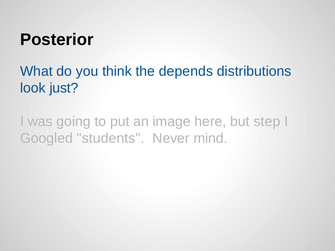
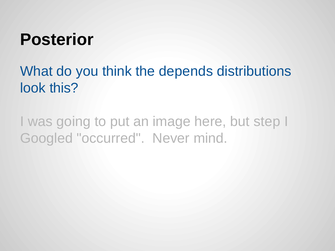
just: just -> this (64, 88)
students: students -> occurred (111, 138)
